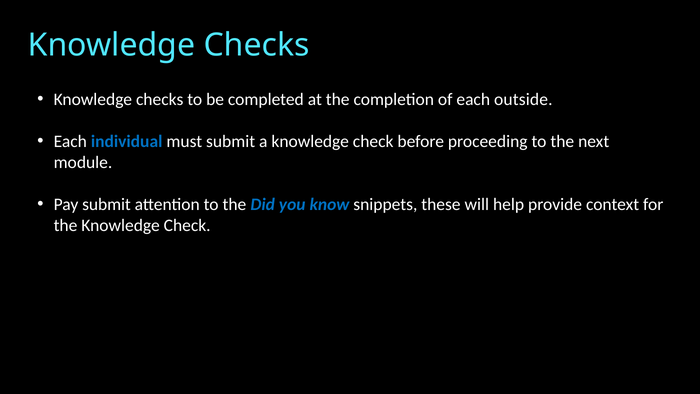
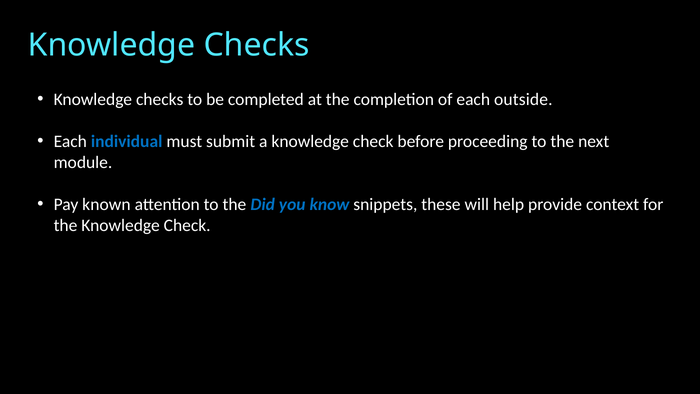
Pay submit: submit -> known (106, 204)
